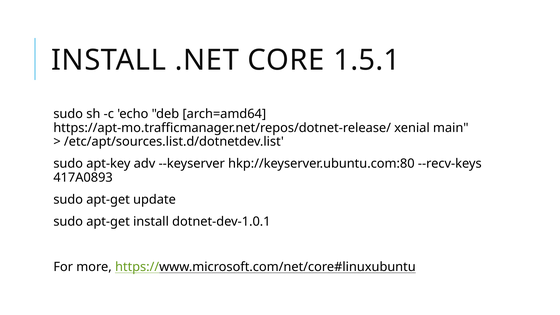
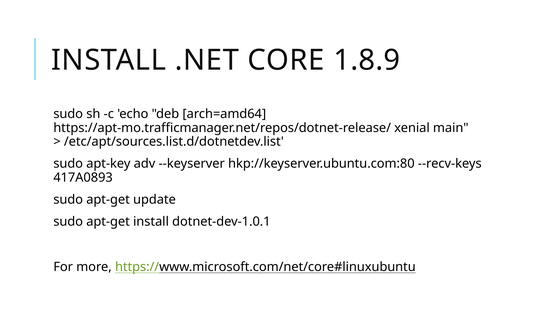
1.5.1: 1.5.1 -> 1.8.9 (367, 60)
